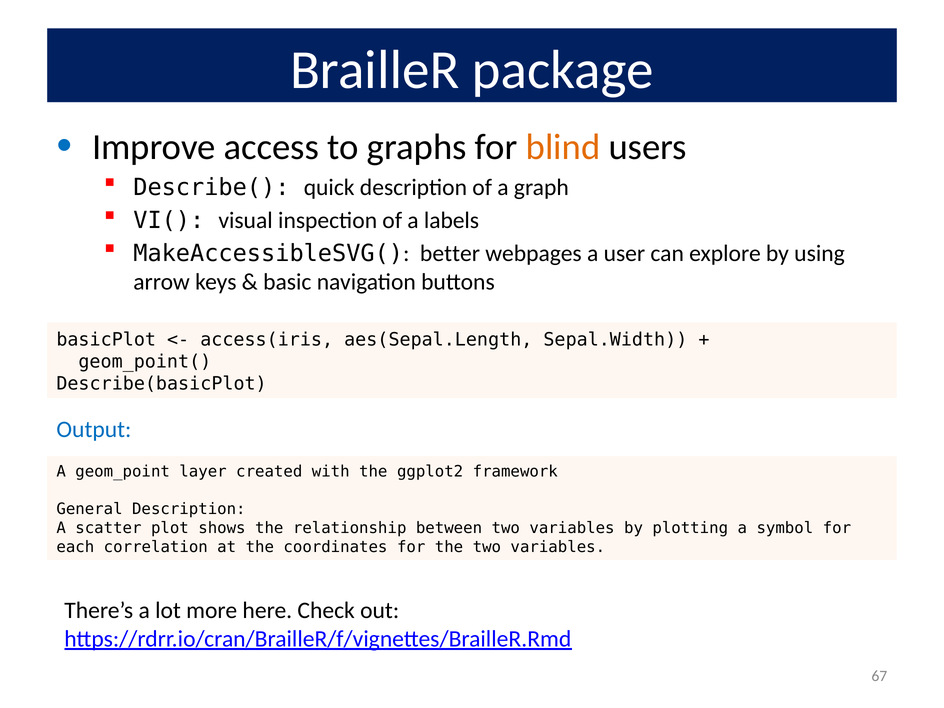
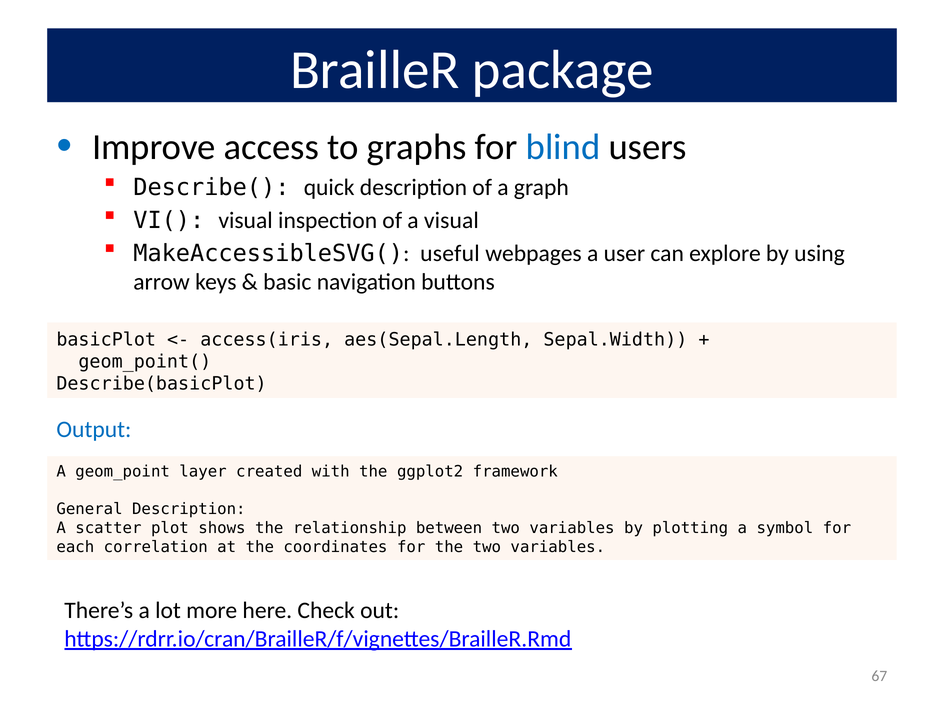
blind colour: orange -> blue (563, 147)
a labels: labels -> visual (451, 220)
better: better -> useful (450, 253)
